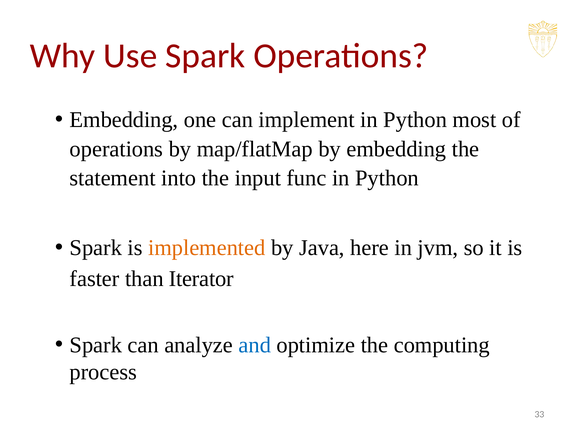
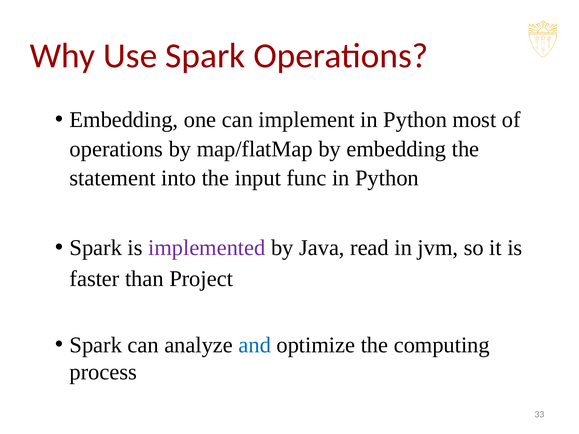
implemented colour: orange -> purple (207, 248)
here: here -> read (370, 248)
Iterator: Iterator -> Project (201, 279)
